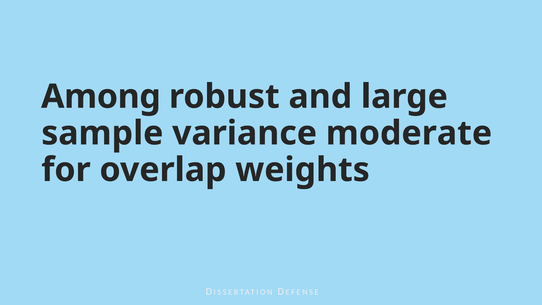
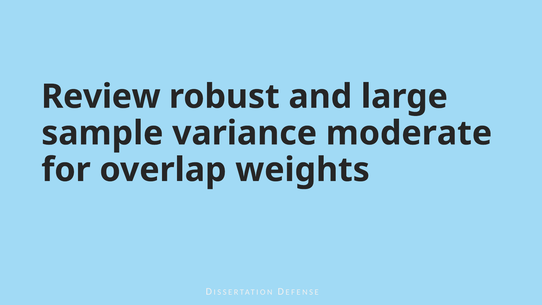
Among: Among -> Review (101, 97)
